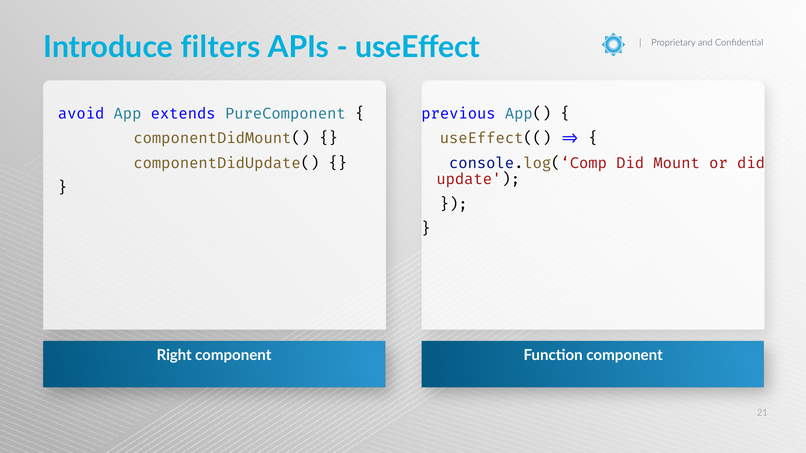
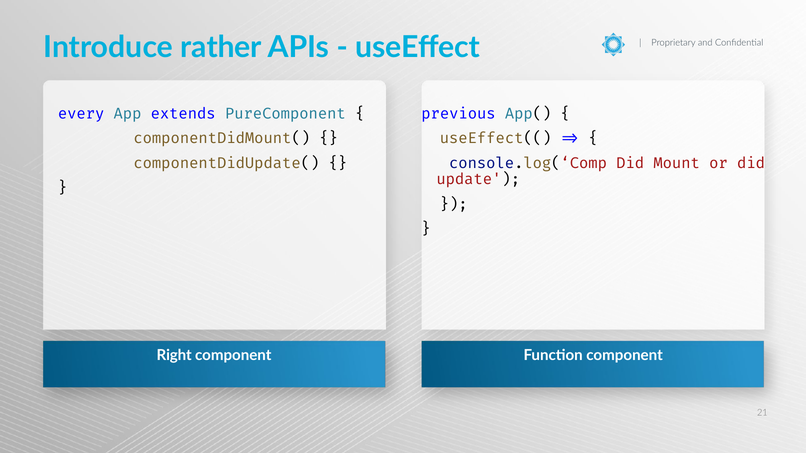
filters: filters -> rather (221, 47)
avoid: avoid -> every (81, 114)
